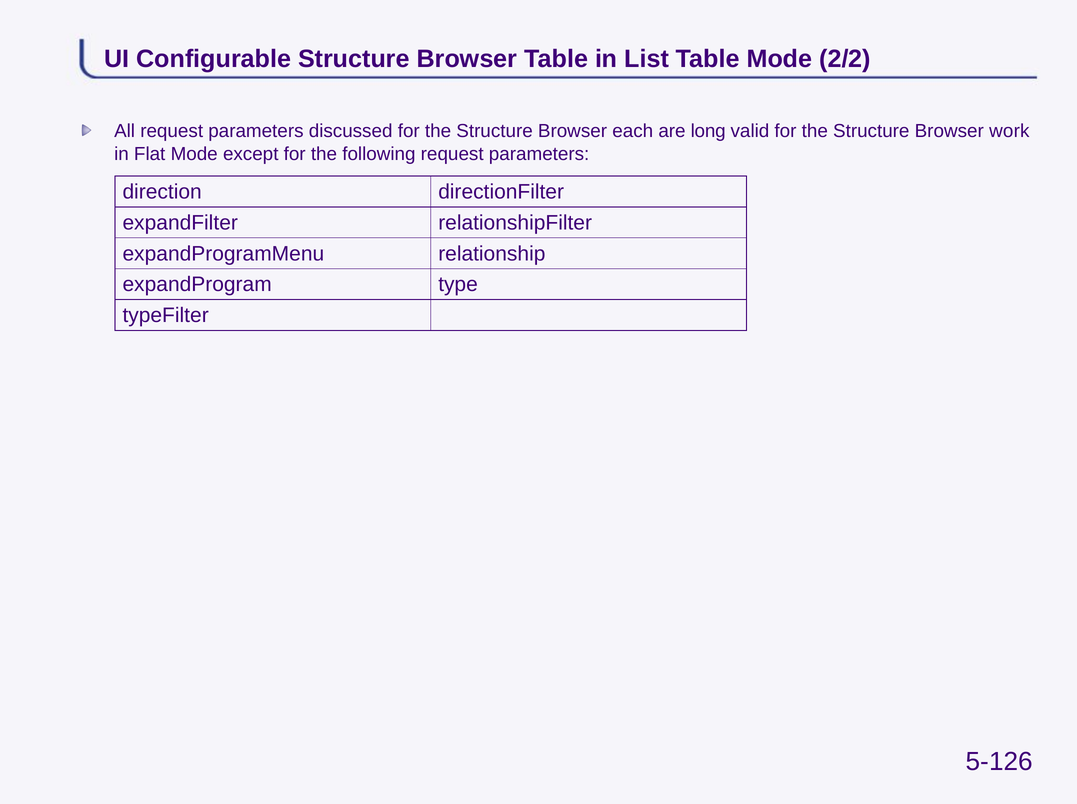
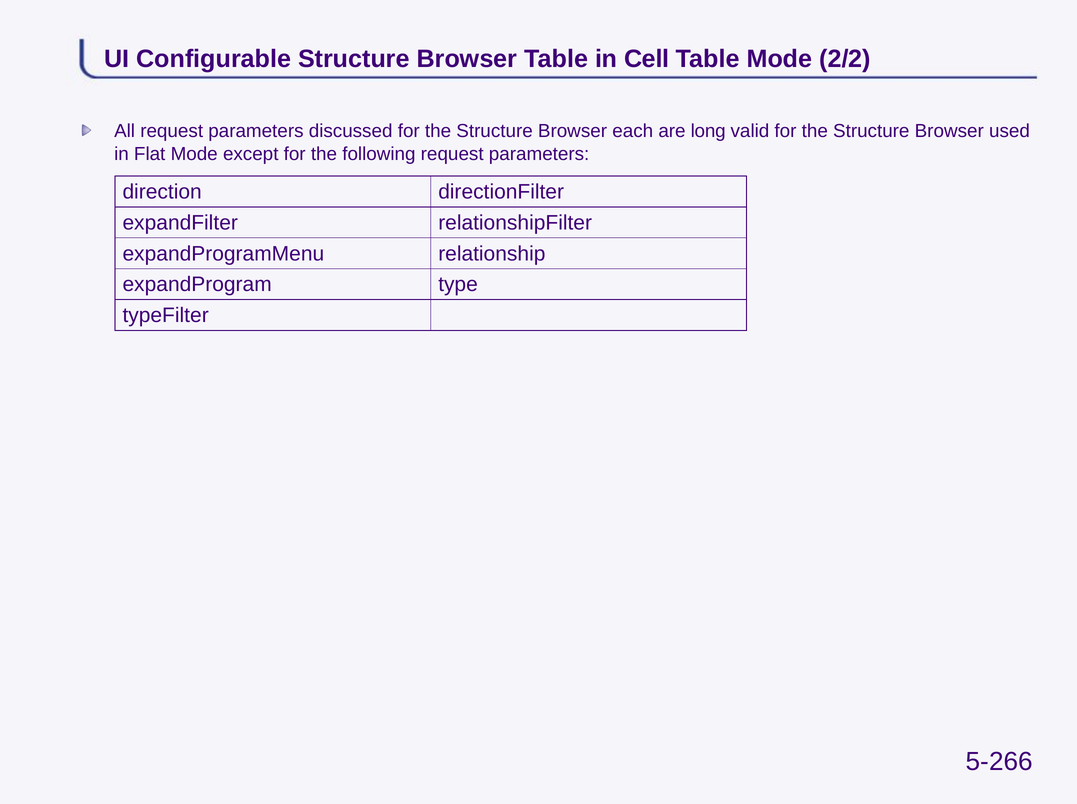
List: List -> Cell (647, 59)
work: work -> used (1009, 131)
5-126: 5-126 -> 5-266 (999, 762)
